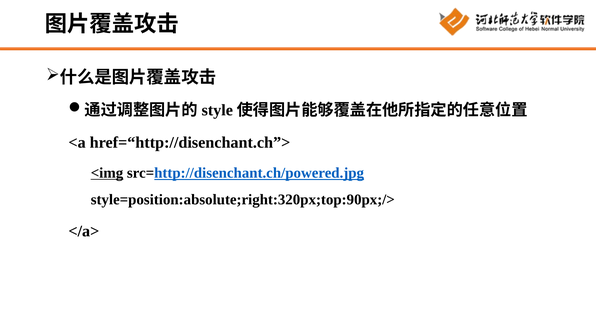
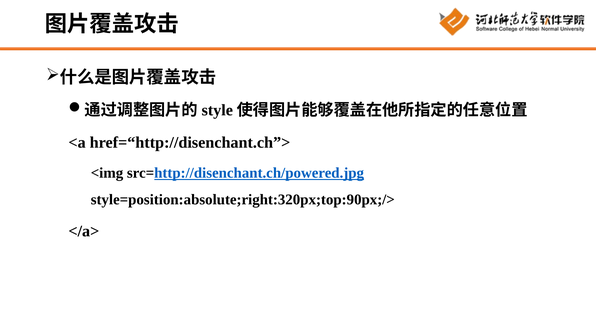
<img underline: present -> none (107, 173)
